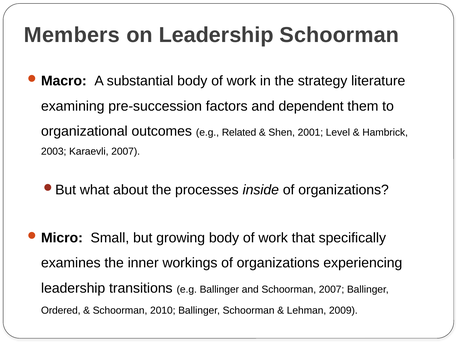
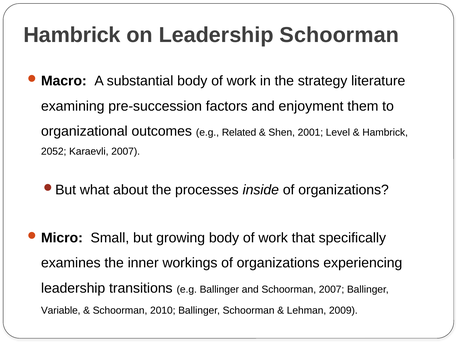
Members: Members -> Hambrick (72, 35)
dependent: dependent -> enjoyment (311, 106)
2003: 2003 -> 2052 (54, 151)
Ordered: Ordered -> Variable (61, 310)
